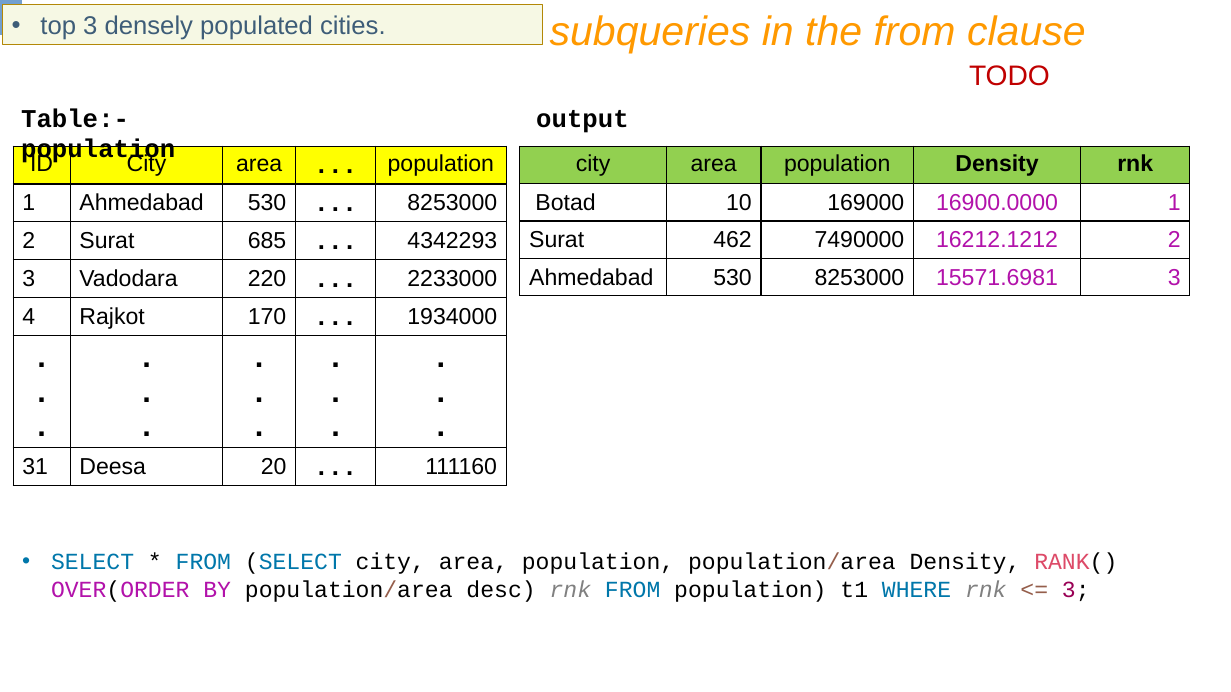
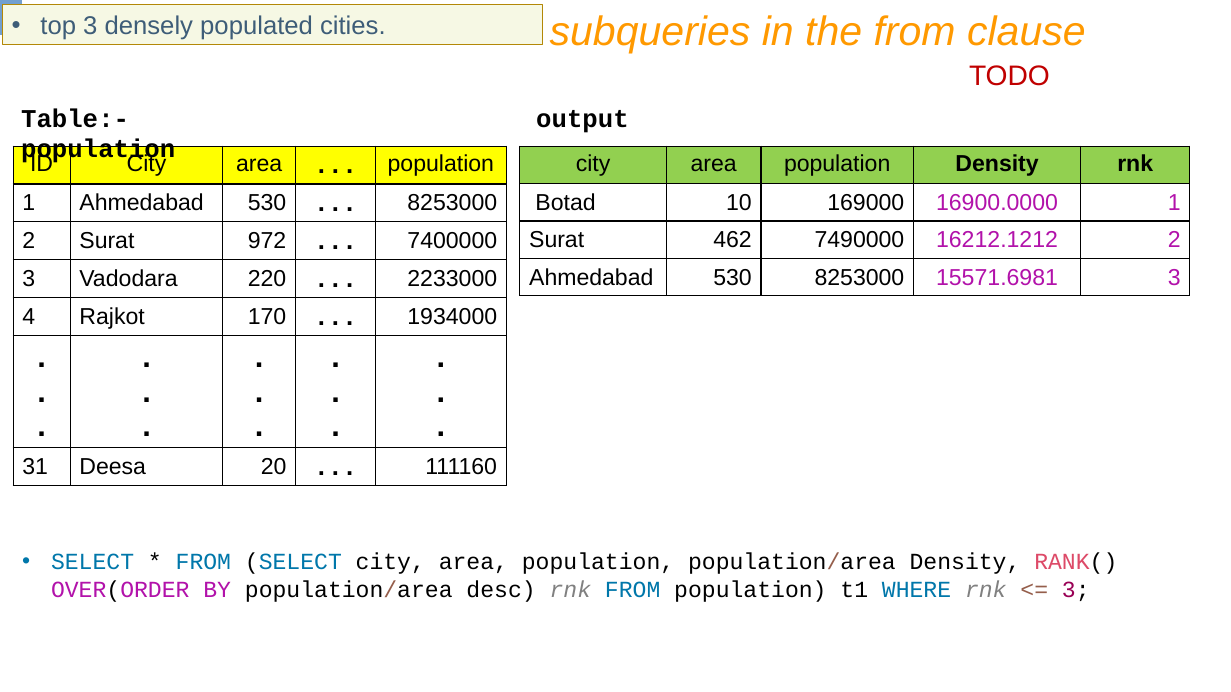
685: 685 -> 972 (267, 241)
4342293: 4342293 -> 7400000 (452, 241)
